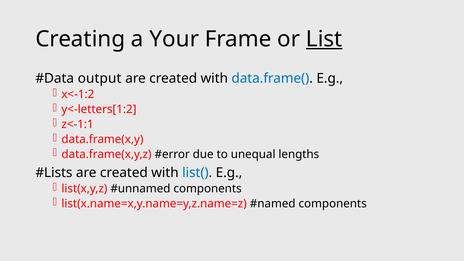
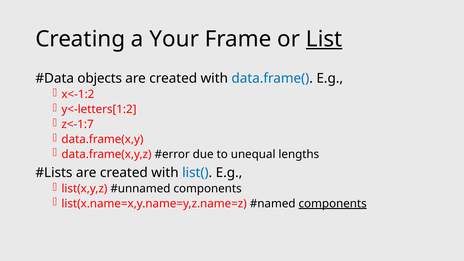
output: output -> objects (100, 78)
z<-1:1: z<-1:1 -> z<-1:7 (78, 124)
components underline: none -> present (333, 204)
